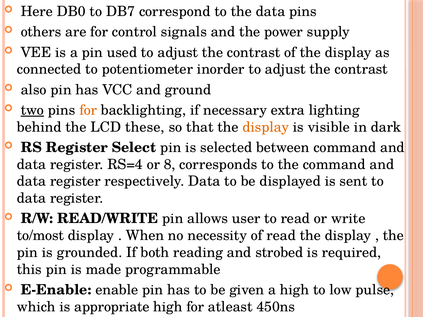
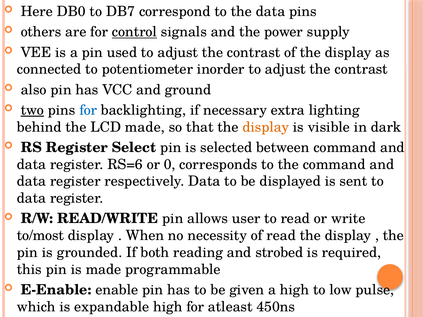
control underline: none -> present (135, 32)
for colour: orange -> blue (88, 110)
LCD these: these -> made (145, 127)
RS=4: RS=4 -> RS=6 (125, 165)
8: 8 -> 0 (170, 165)
appropriate: appropriate -> expandable (112, 307)
